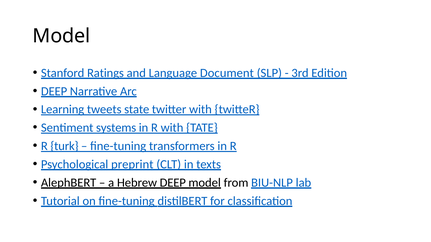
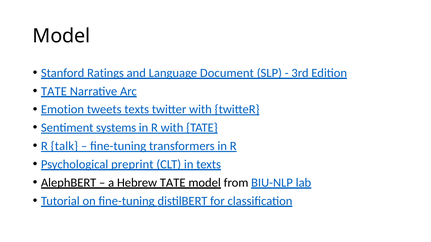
DEEP: DEEP -> TATE (54, 91)
Learning: Learning -> Emotion (63, 110)
tweets state: state -> texts (137, 110)
turk: turk -> talk (64, 146)
Hebrew DEEP: DEEP -> TATE (173, 183)
